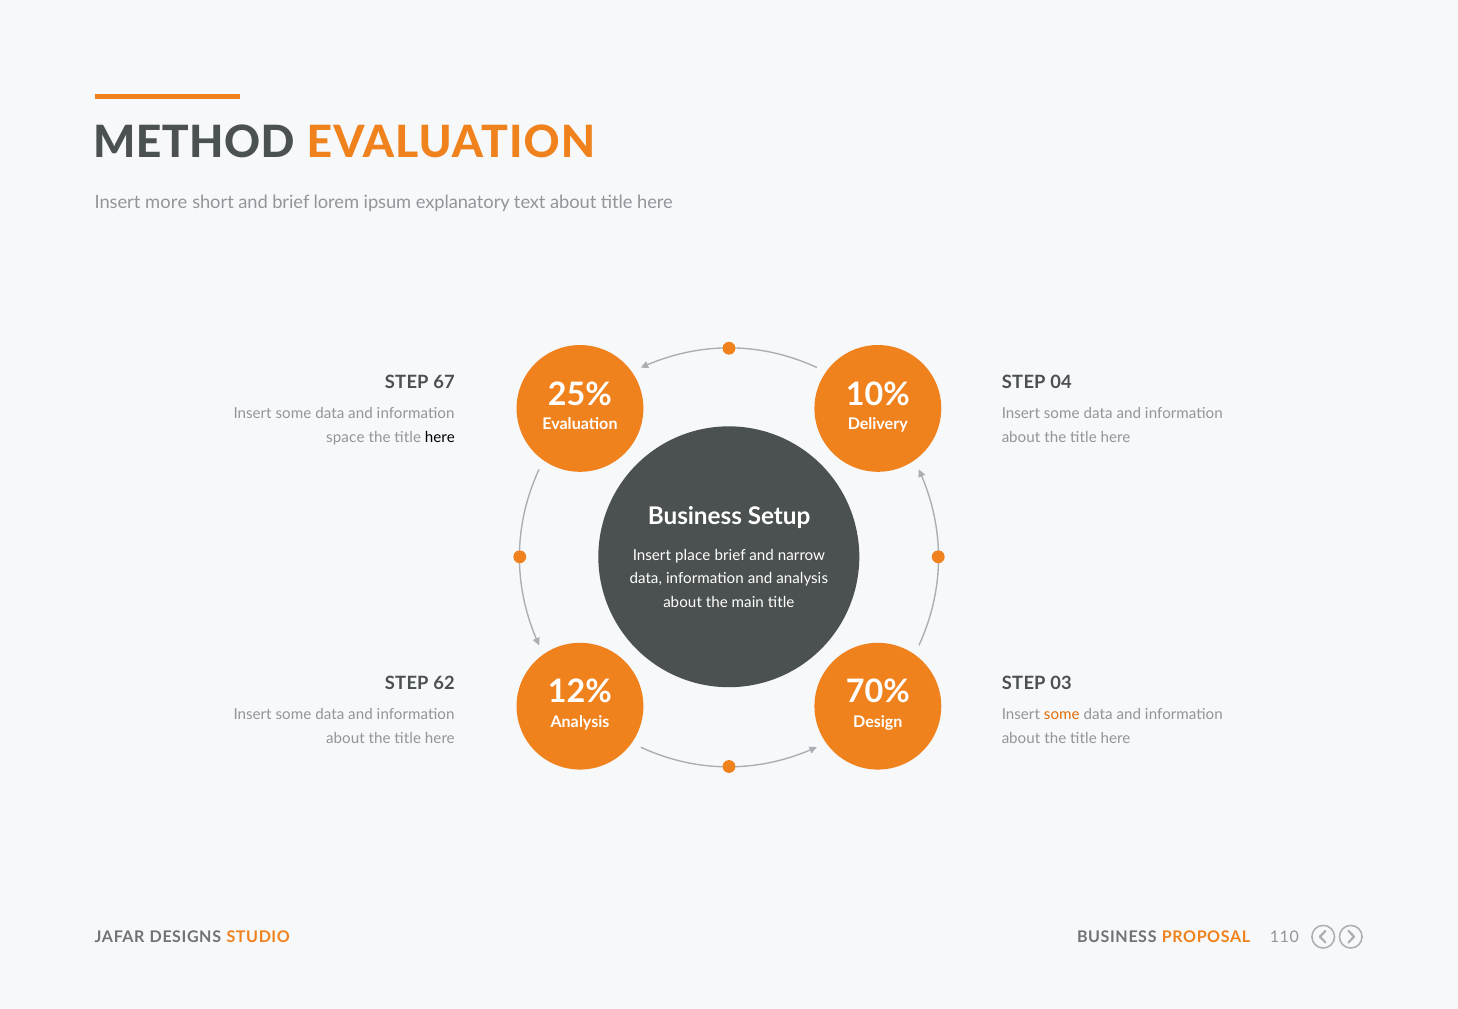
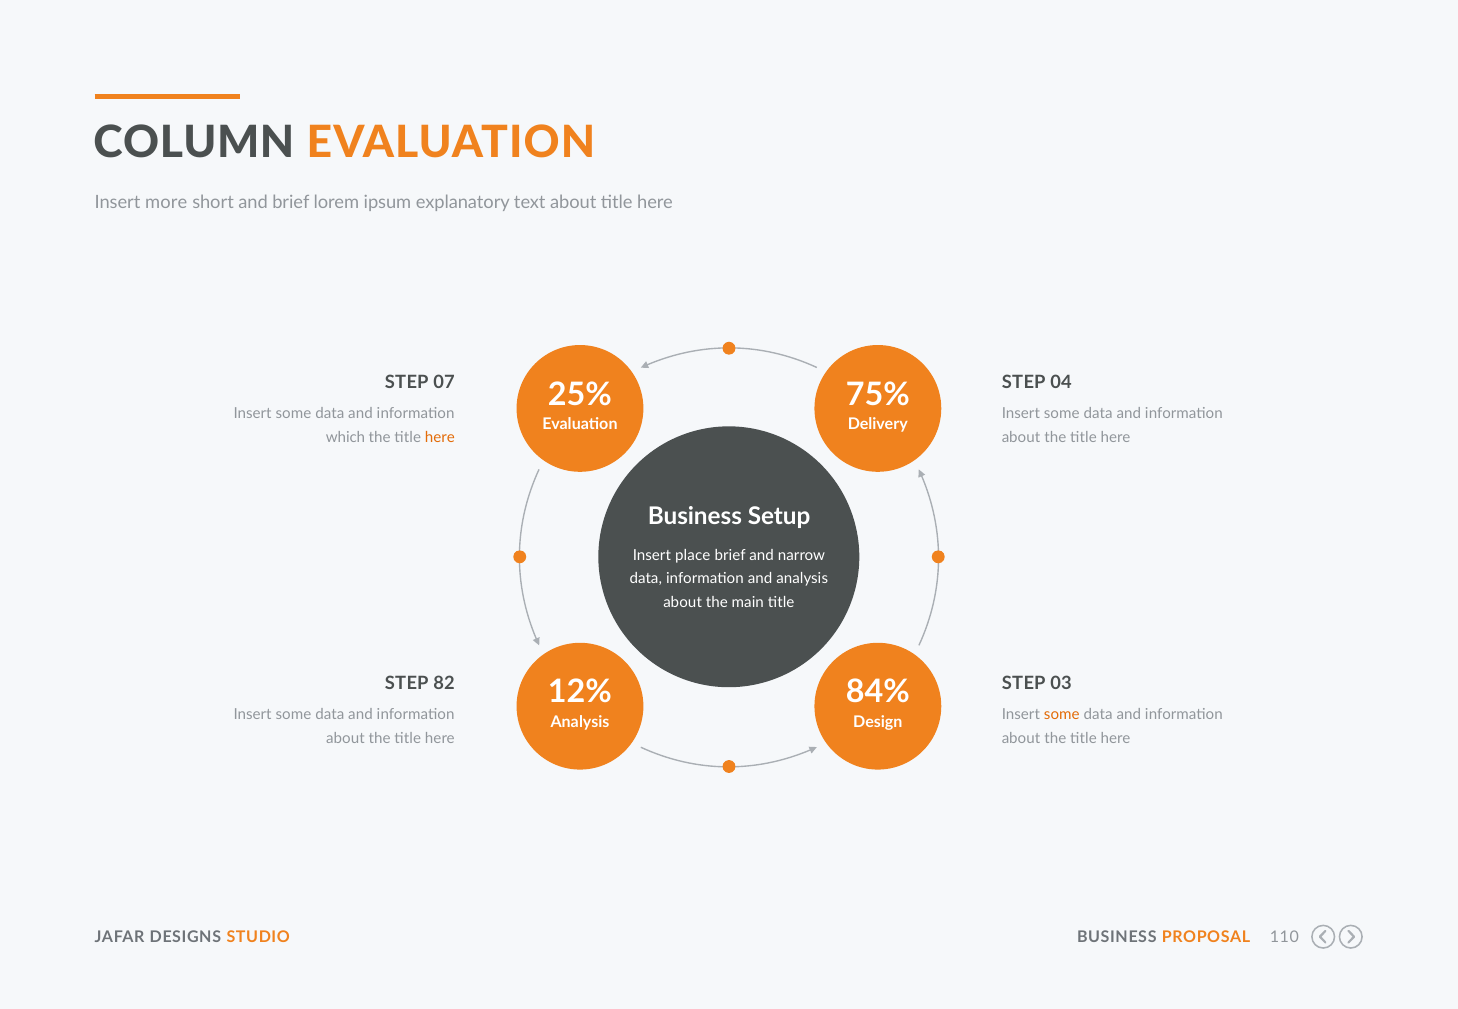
METHOD: METHOD -> COLUMN (194, 143)
67: 67 -> 07 (444, 383)
10%: 10% -> 75% (878, 395)
space: space -> which (346, 438)
here colour: black -> orange (440, 438)
62: 62 -> 82 (444, 683)
70%: 70% -> 84% (878, 692)
